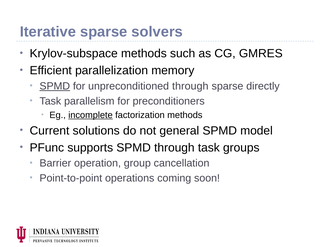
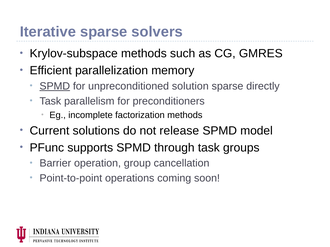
unpreconditioned through: through -> solution (190, 86)
incomplete underline: present -> none (91, 115)
general: general -> release (179, 131)
